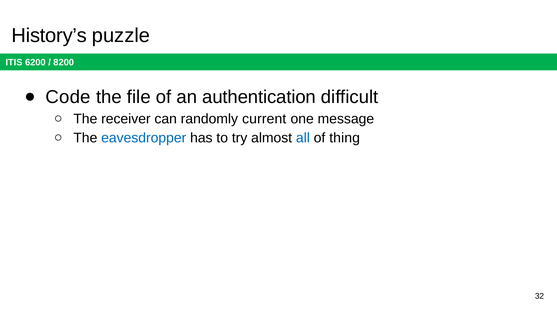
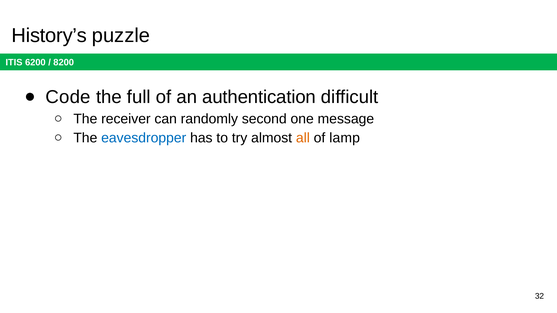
file: file -> full (139, 97)
current: current -> second (264, 119)
all colour: blue -> orange (303, 138)
thing: thing -> lamp (345, 138)
